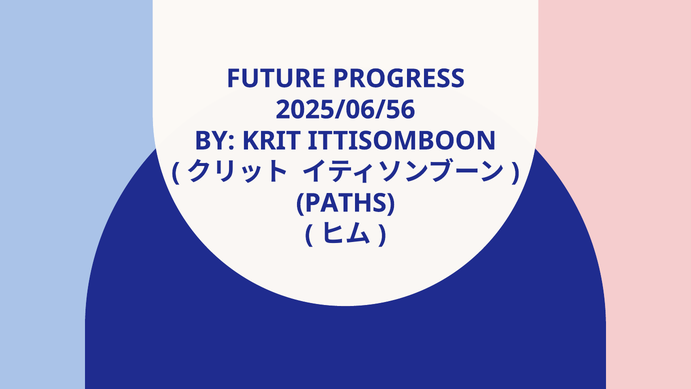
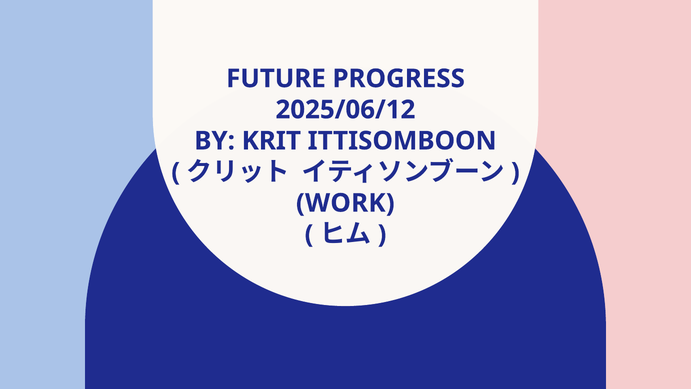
2025/06/56: 2025/06/56 -> 2025/06/12 (345, 110)
PATHS: PATHS -> WORK (345, 203)
